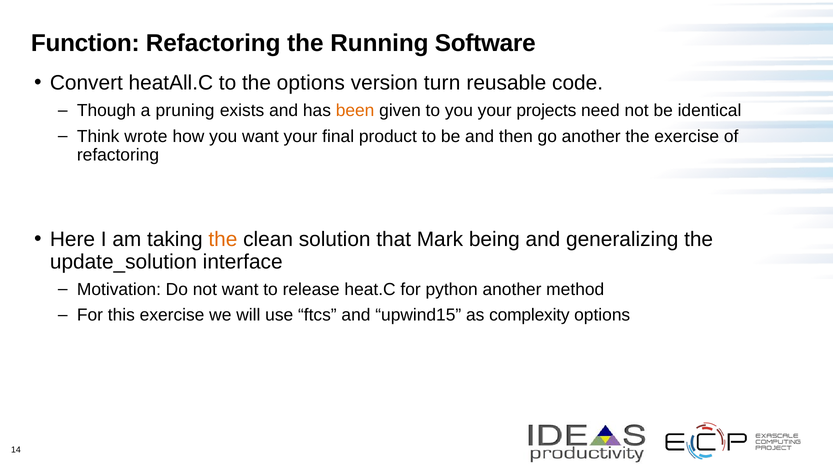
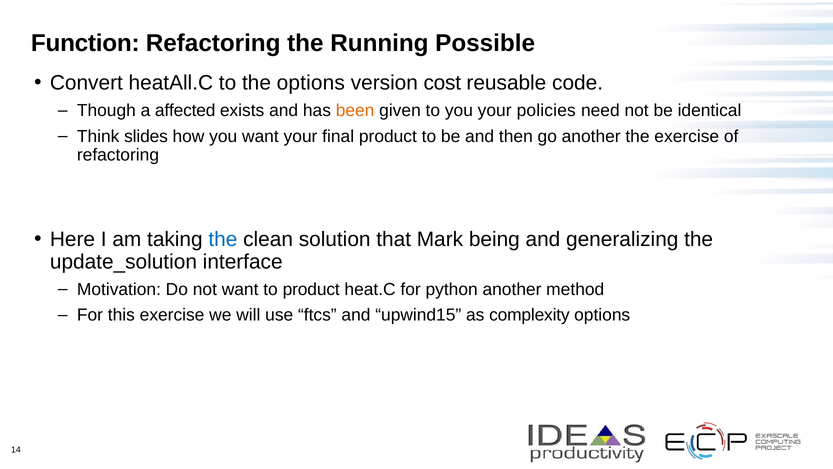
Software: Software -> Possible (485, 43)
turn: turn -> cost (442, 83)
pruning: pruning -> affected (185, 110)
projects: projects -> policies (546, 110)
wrote: wrote -> slides (146, 136)
the colour: orange -> blue (223, 239)
to release: release -> product (311, 289)
